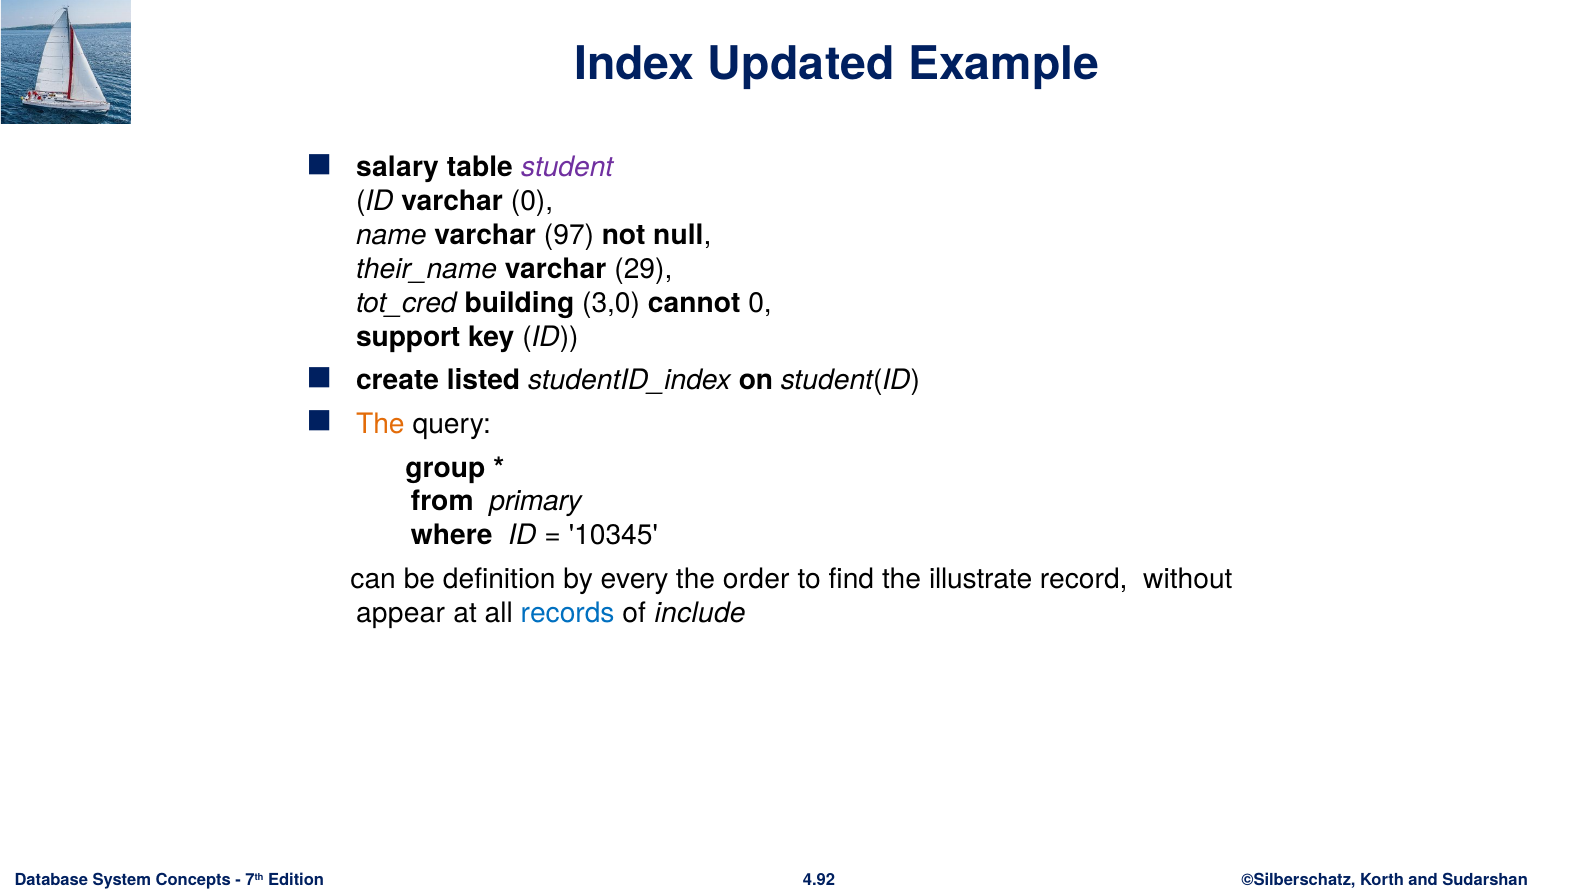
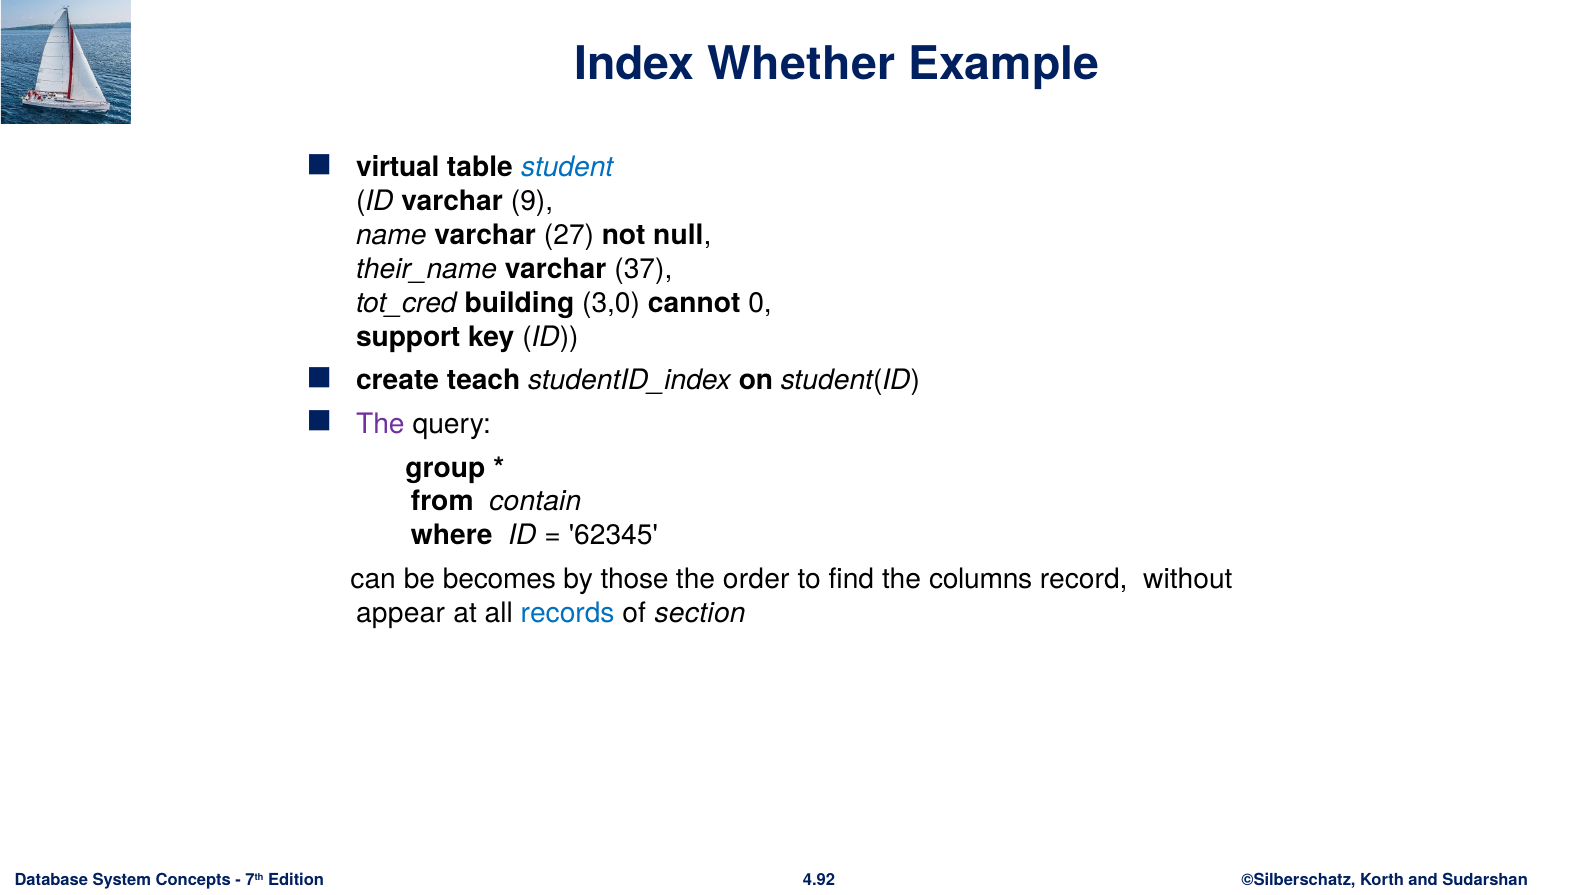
Updated: Updated -> Whether (801, 64)
salary: salary -> virtual (398, 168)
student colour: purple -> blue (567, 168)
varchar 0: 0 -> 9 (532, 202)
97: 97 -> 27 (569, 235)
29: 29 -> 37 (643, 269)
listed: listed -> teach (484, 381)
The colour: orange -> purple (380, 424)
primary: primary -> contain (535, 502)
10345: 10345 -> 62345 (613, 536)
definition: definition -> becomes (499, 579)
every: every -> those (635, 579)
illustrate: illustrate -> columns (981, 579)
include: include -> section (700, 613)
